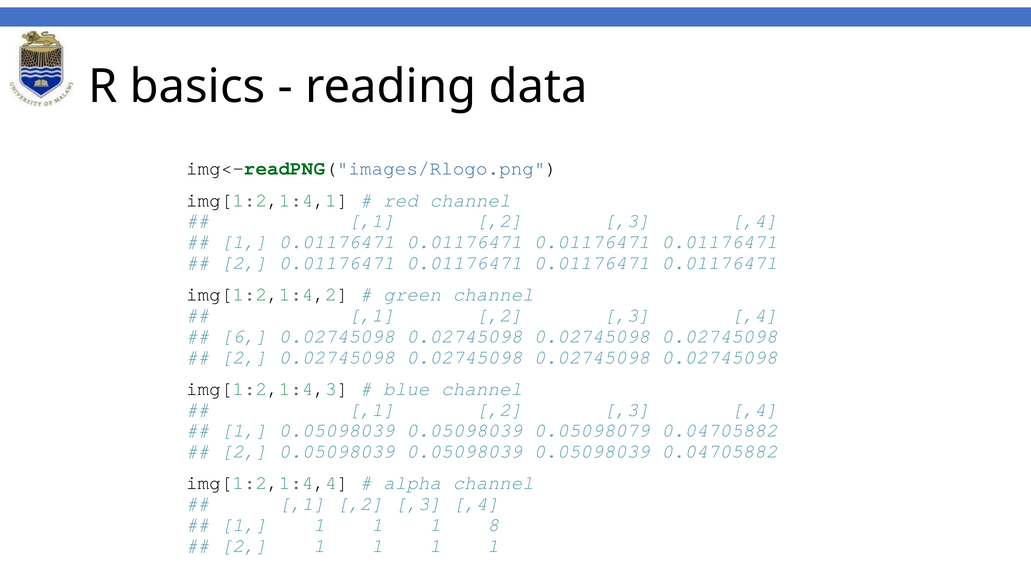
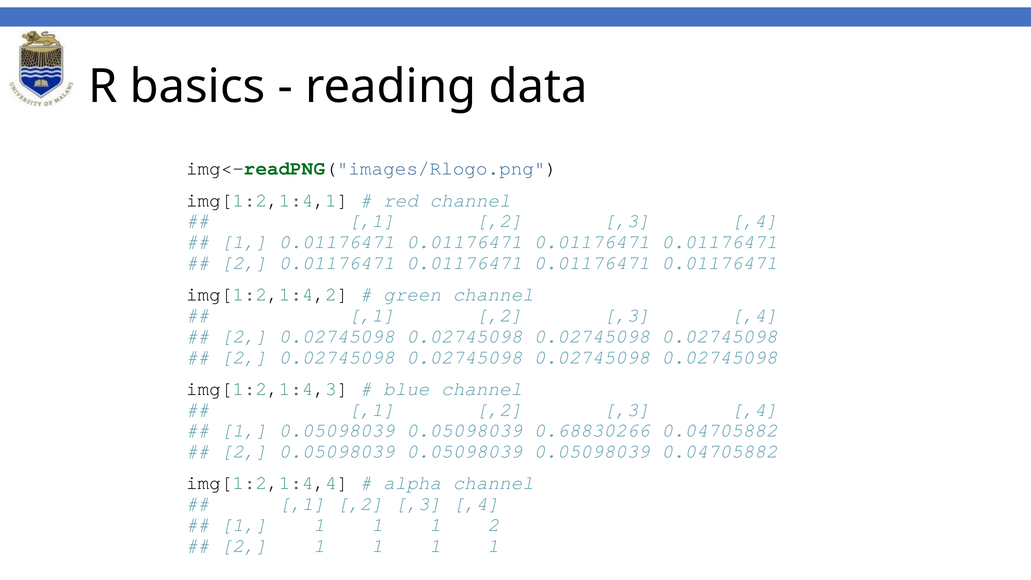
6: 6 -> 2 (244, 336)
0.05098079: 0.05098079 -> 0.68830266 (592, 431)
1 8: 8 -> 2 (493, 525)
